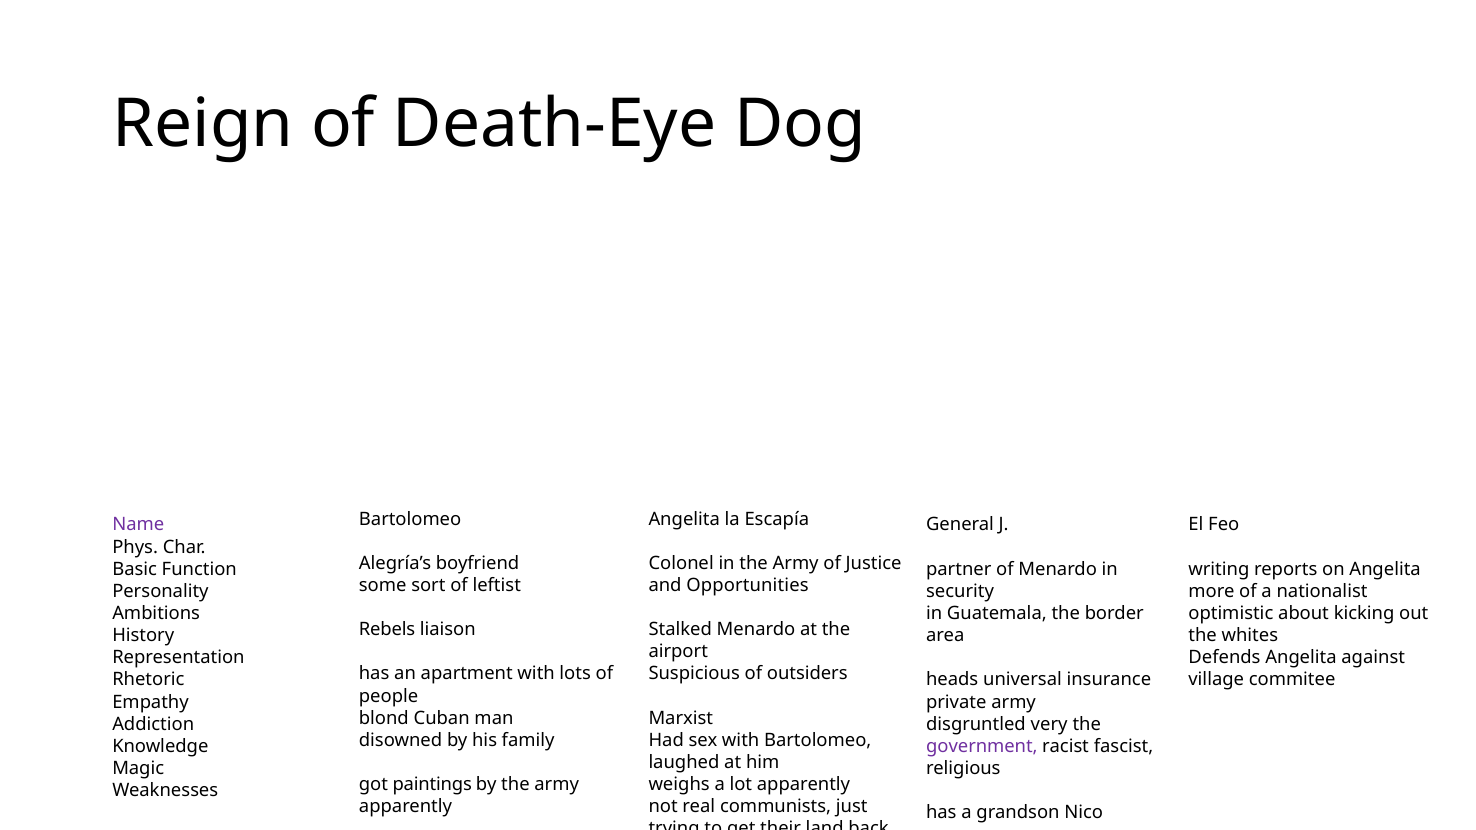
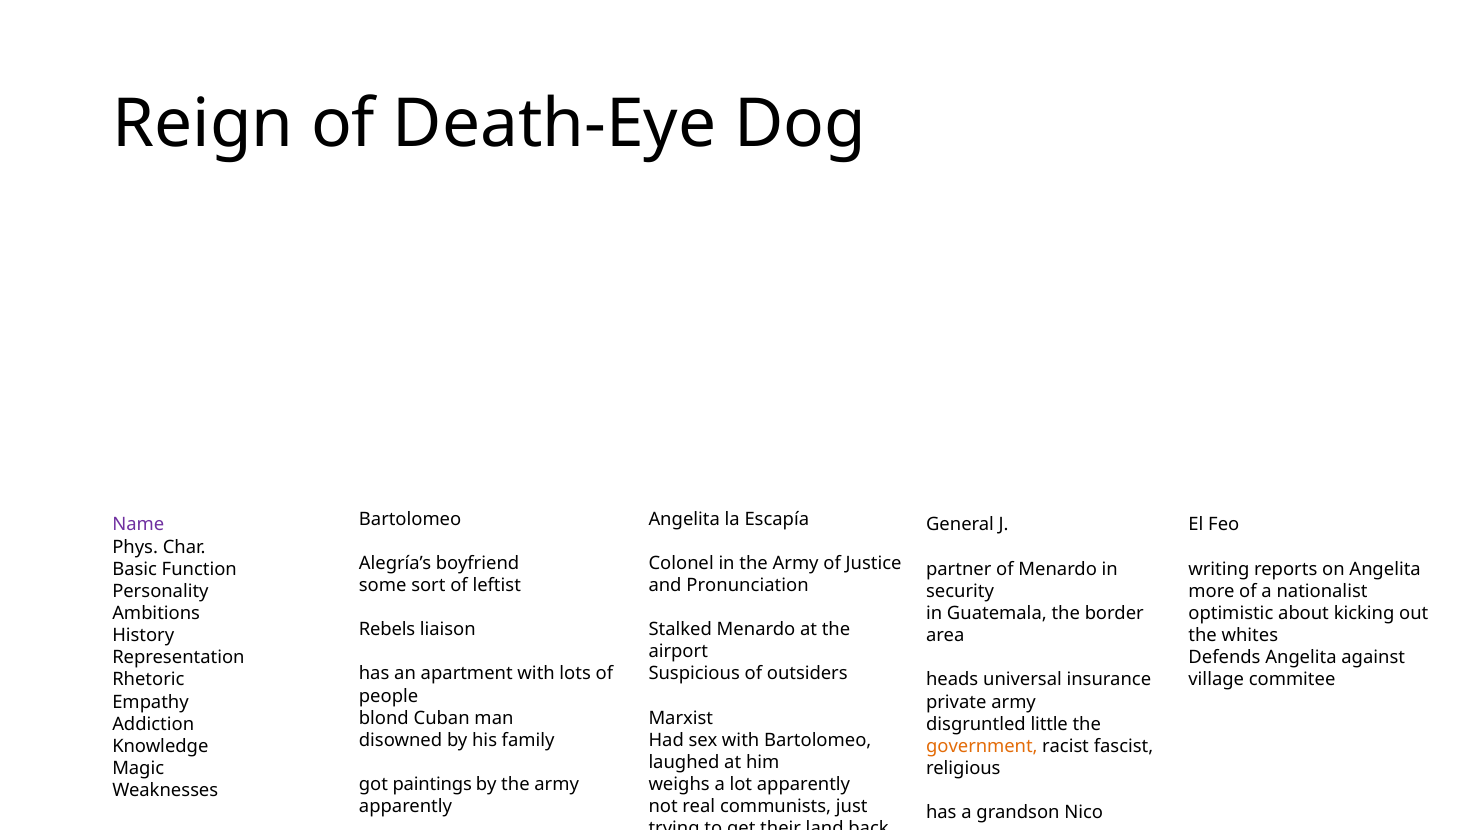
Opportunities: Opportunities -> Pronunciation (748, 586)
very: very -> little (1049, 724)
government colour: purple -> orange (982, 746)
